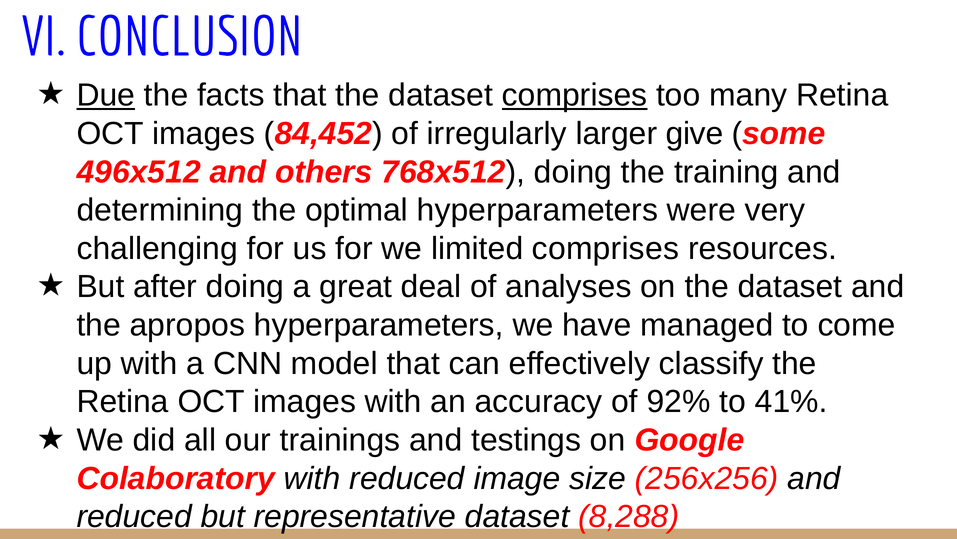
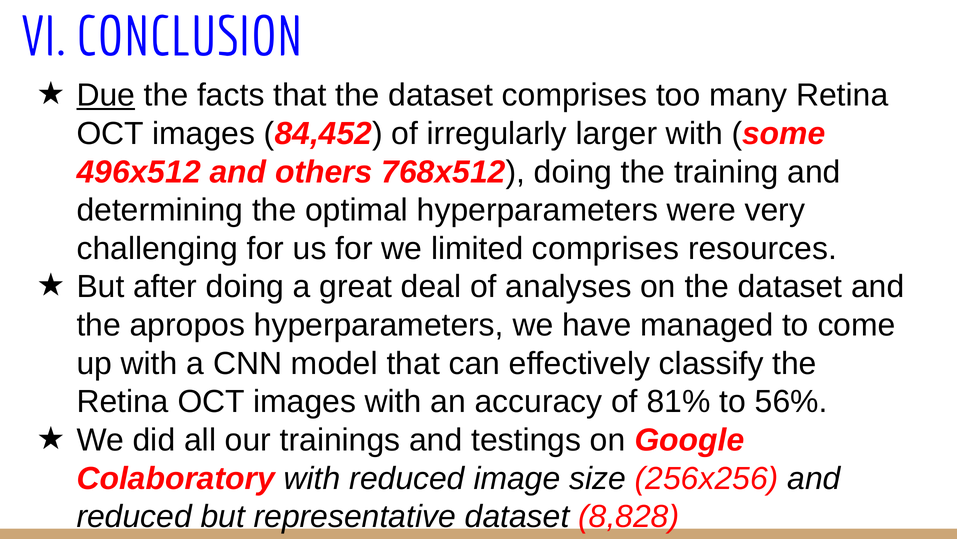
comprises underline: present -> none (575, 95)
larger give: give -> with (694, 133)
92%: 92% -> 81% (679, 401)
41%: 41% -> 56% (791, 401)
8,288: 8,288 -> 8,828 (629, 516)
